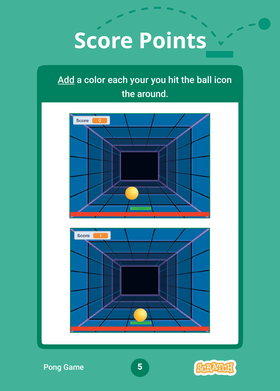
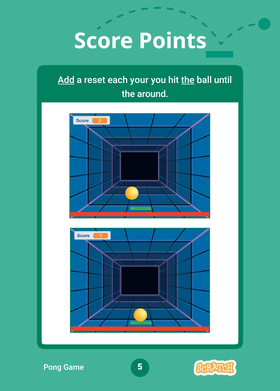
color: color -> reset (95, 80)
the underline: none -> present (188, 80)
icon: icon -> until (223, 80)
